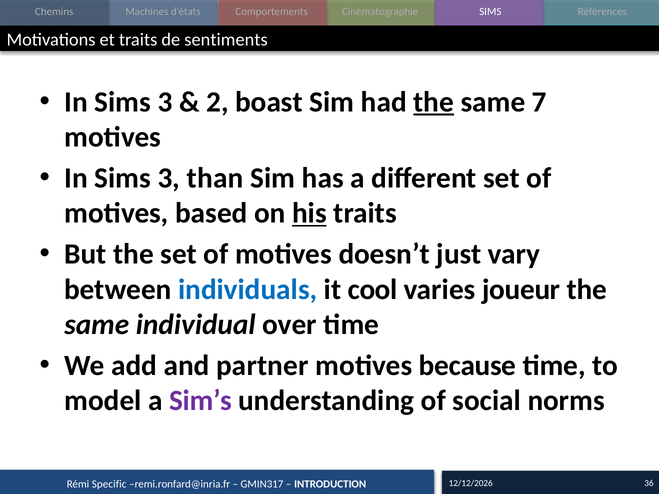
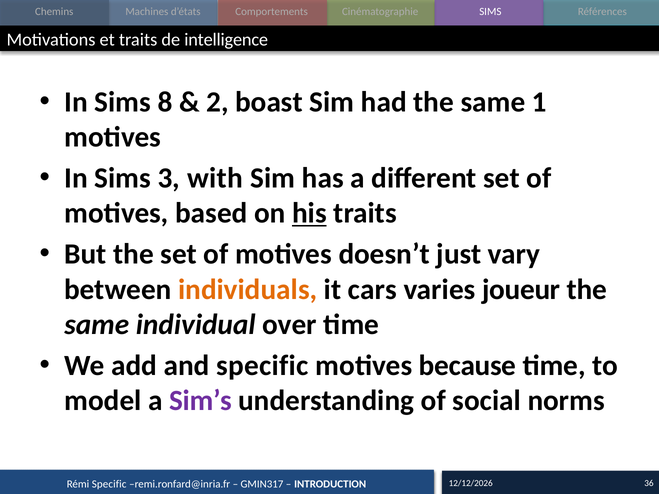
sentiments: sentiments -> intelligence (226, 40)
3: 3 -> 8 (165, 102)
the underline: present -> none (434, 102)
7: 7 -> 1 (539, 102)
than: than -> with (215, 178)
individuals colour: blue -> orange (248, 290)
cool: cool -> cars (372, 290)
and partner: partner -> specific (262, 366)
